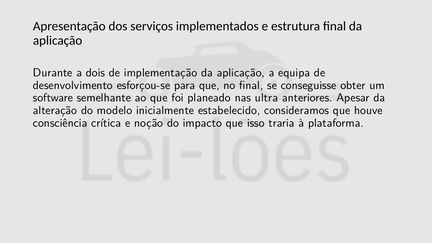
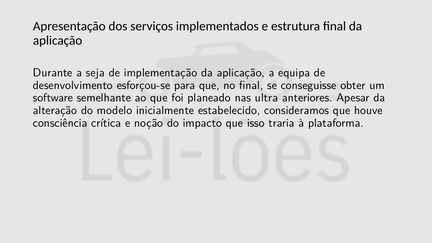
dois: dois -> seja (95, 73)
